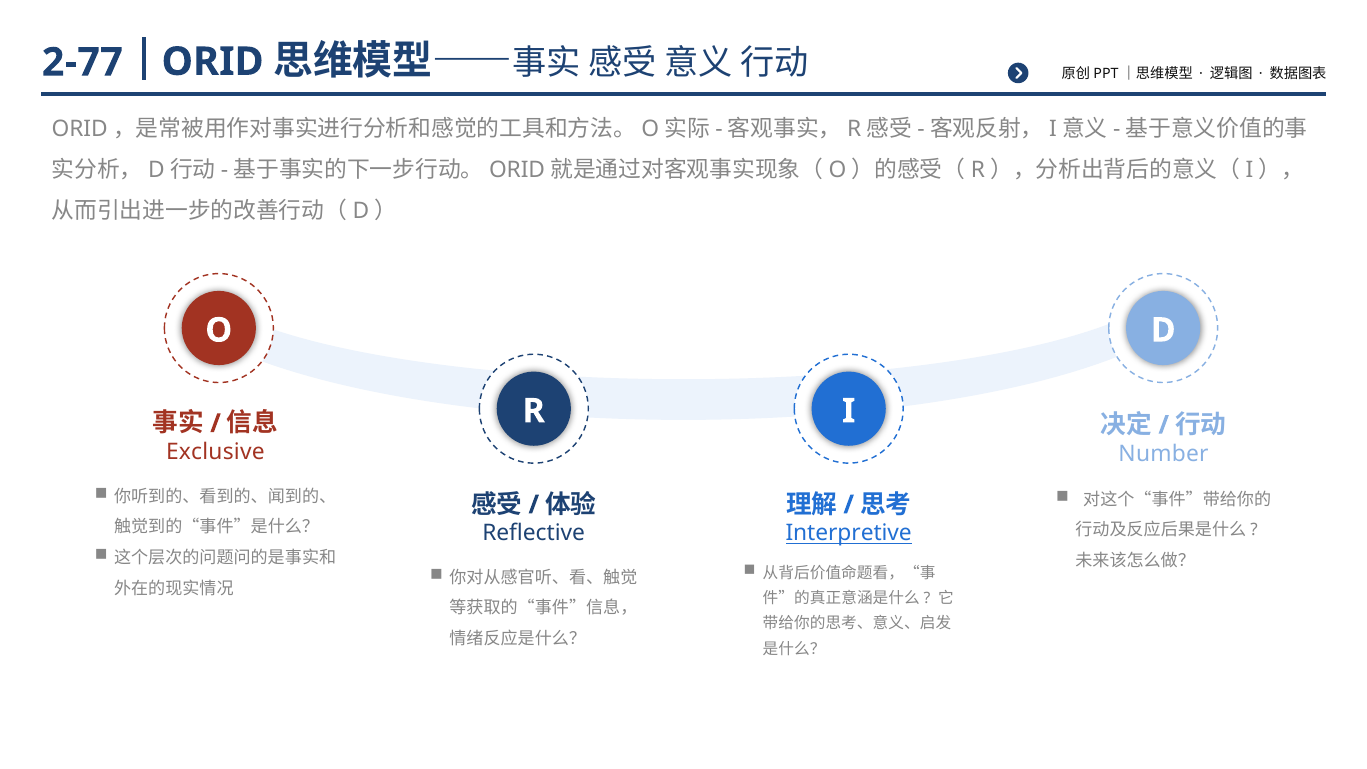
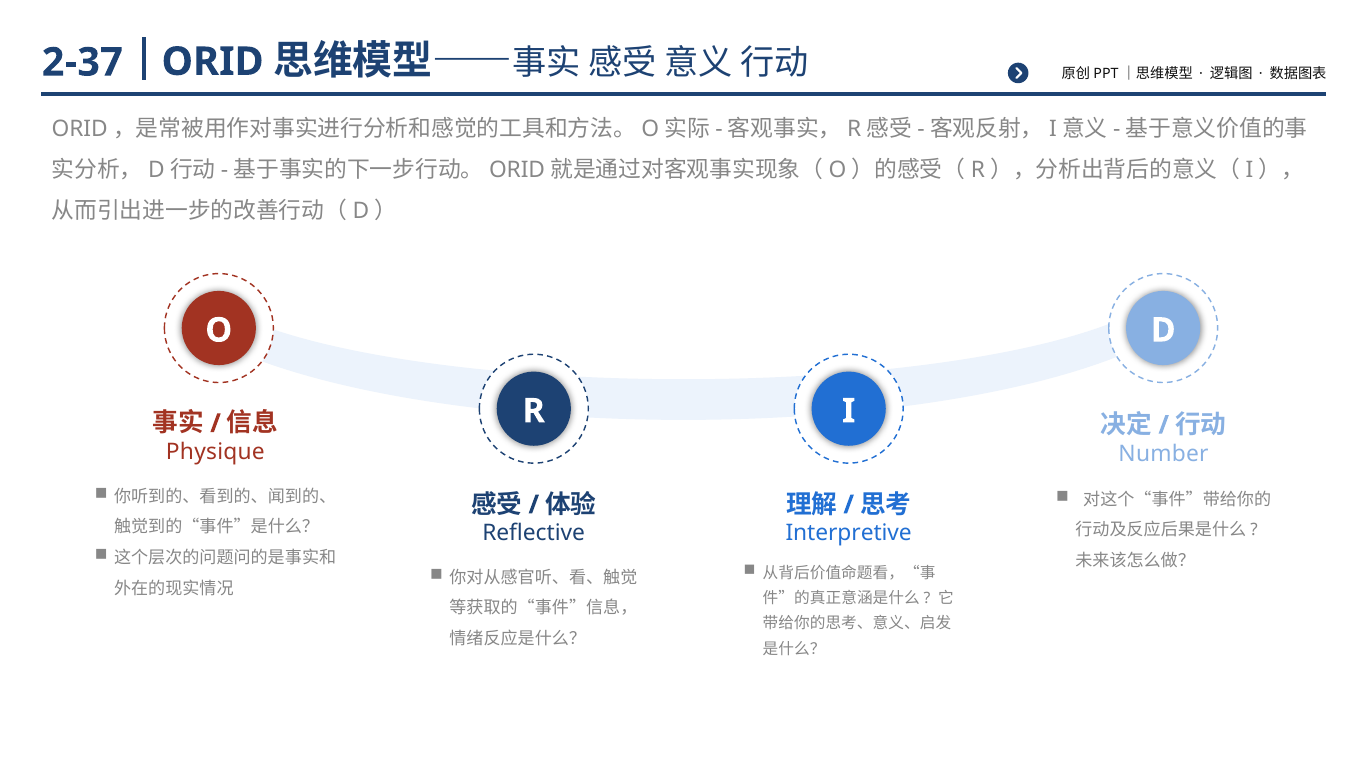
2-77: 2-77 -> 2-37 (82, 62)
Exclusive: Exclusive -> Physique (215, 452)
Interpretive underline: present -> none (849, 533)
